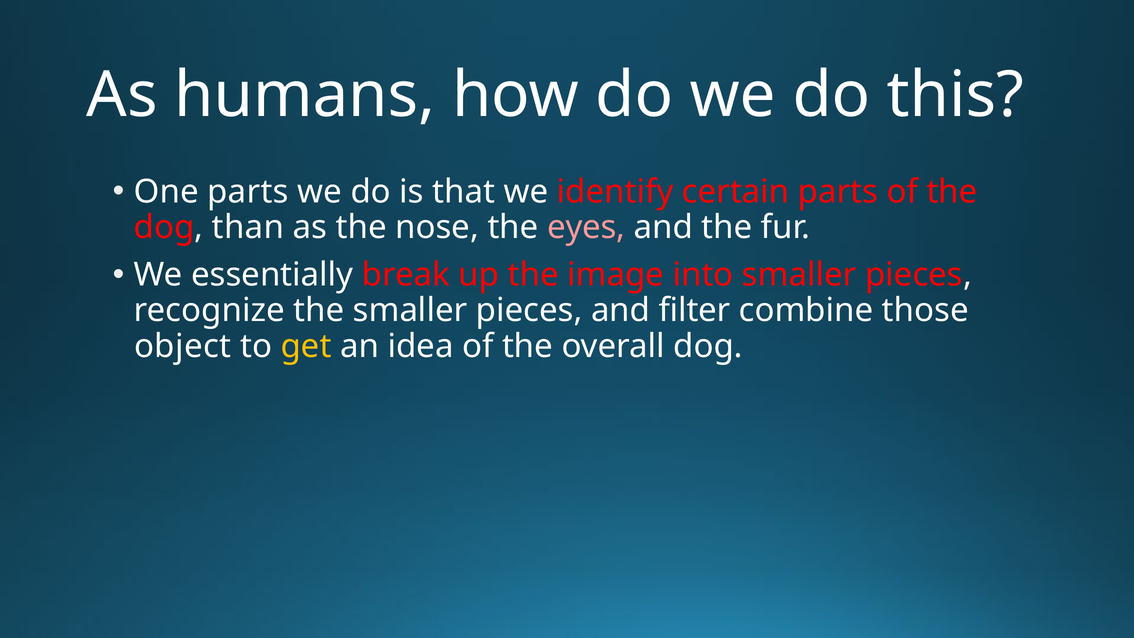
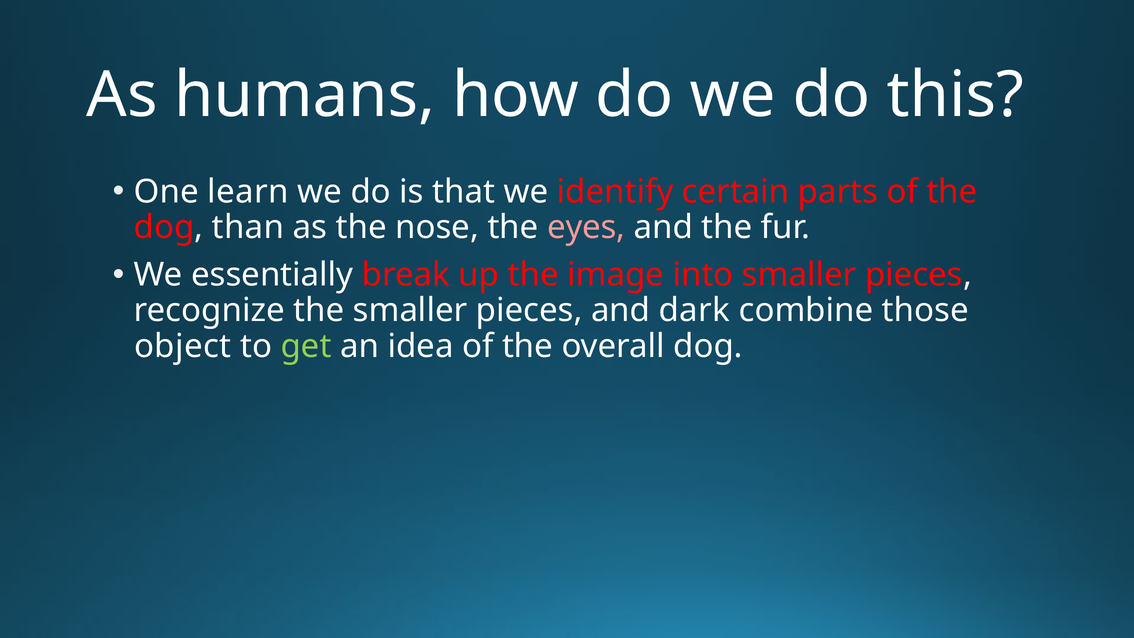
One parts: parts -> learn (248, 192)
filter: filter -> dark (694, 310)
get colour: yellow -> light green (306, 346)
